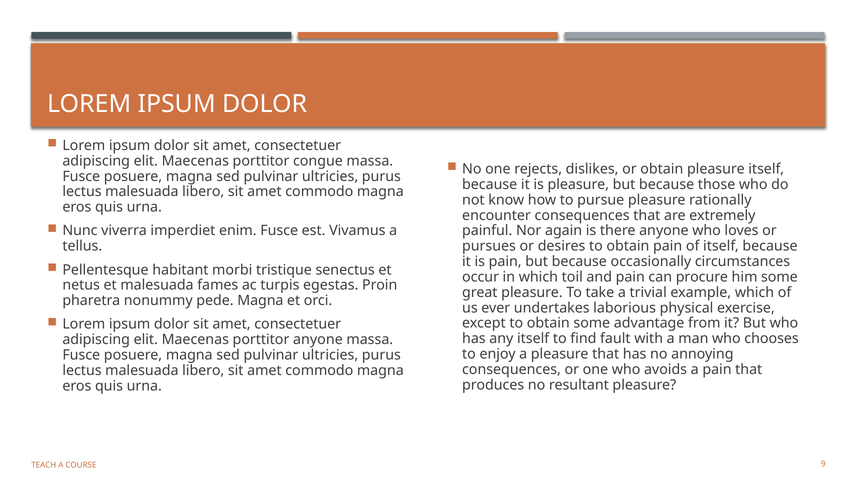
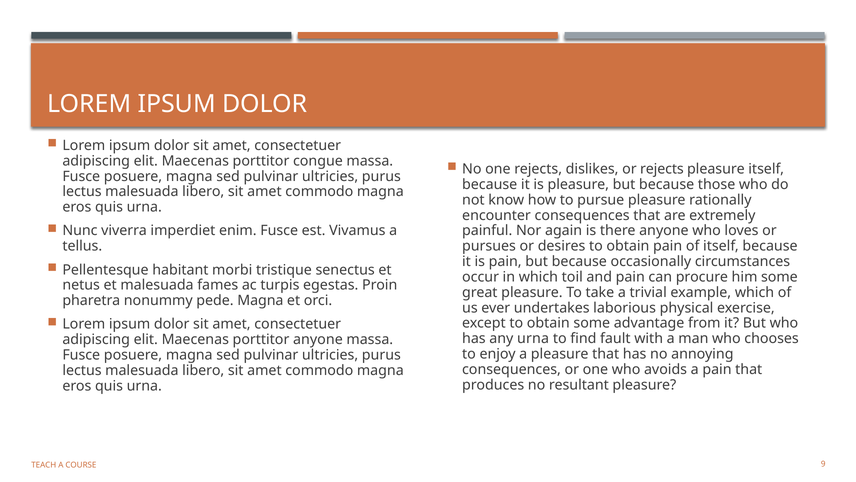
or obtain: obtain -> rejects (662, 169)
any itself: itself -> urna (533, 338)
